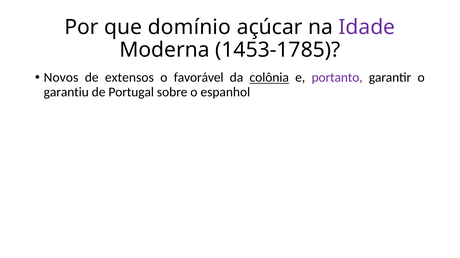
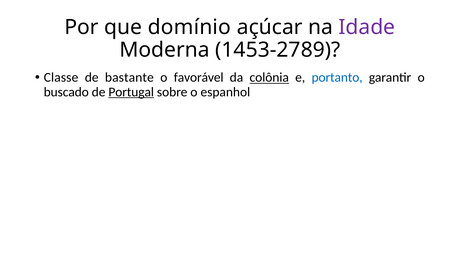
1453-1785: 1453-1785 -> 1453-2789 (278, 50)
Novos: Novos -> Classe (61, 78)
extensos: extensos -> bastante (129, 78)
portanto colour: purple -> blue (337, 78)
garantiu: garantiu -> buscado (66, 92)
Portugal underline: none -> present (131, 92)
